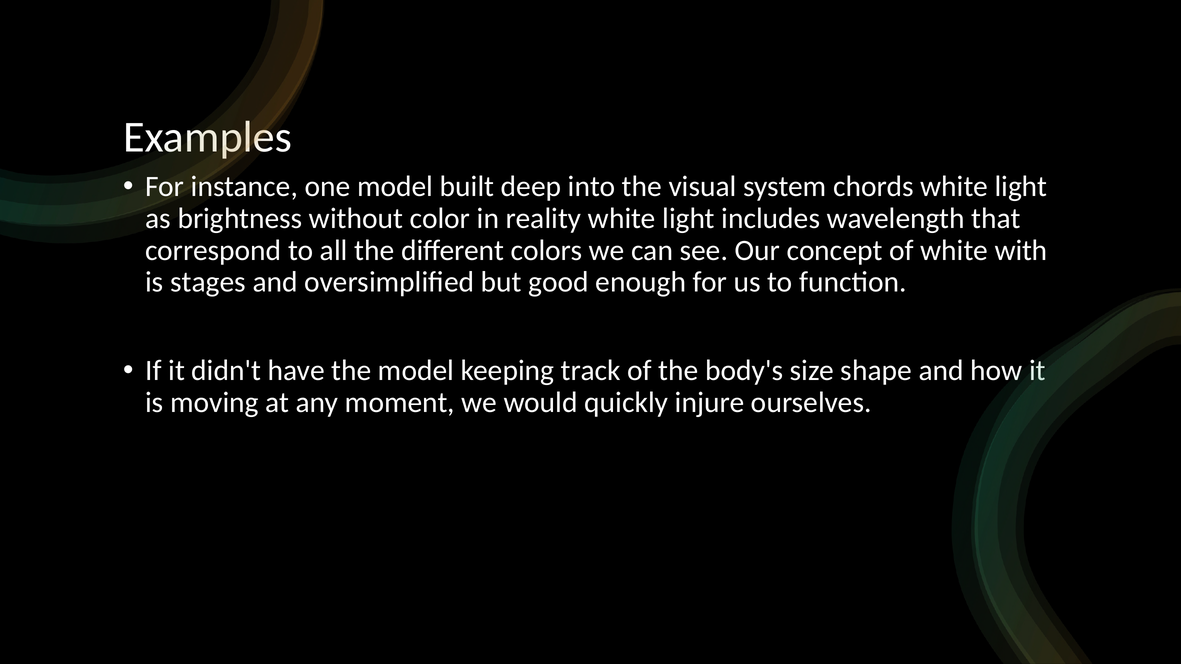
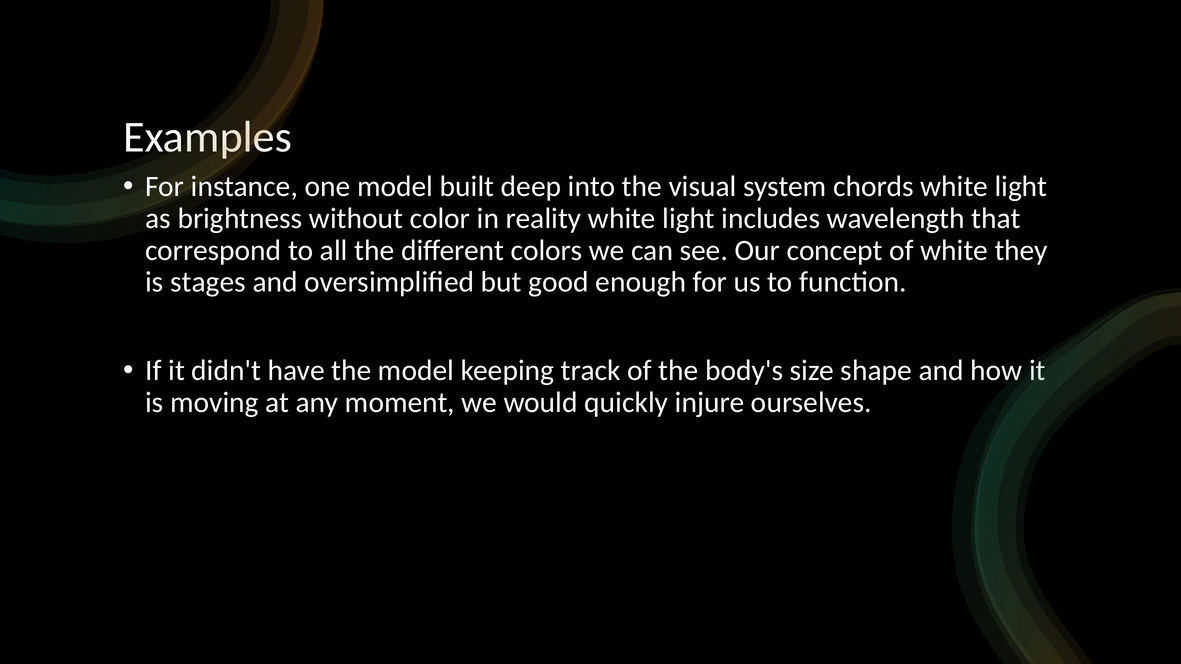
with: with -> they (1021, 251)
